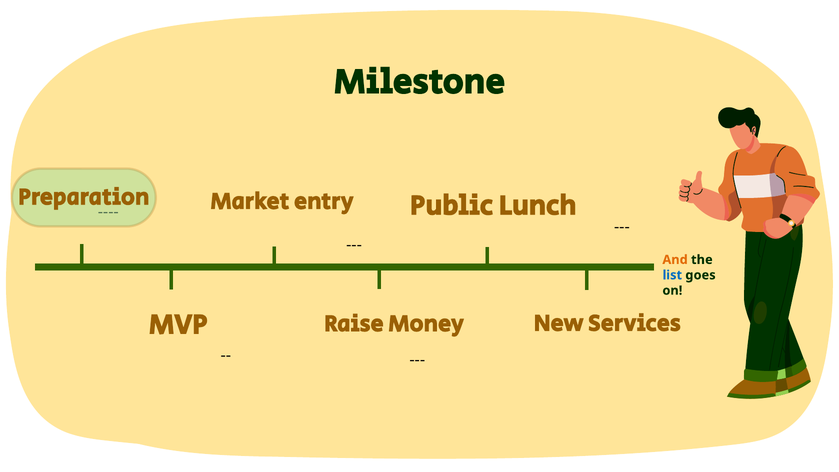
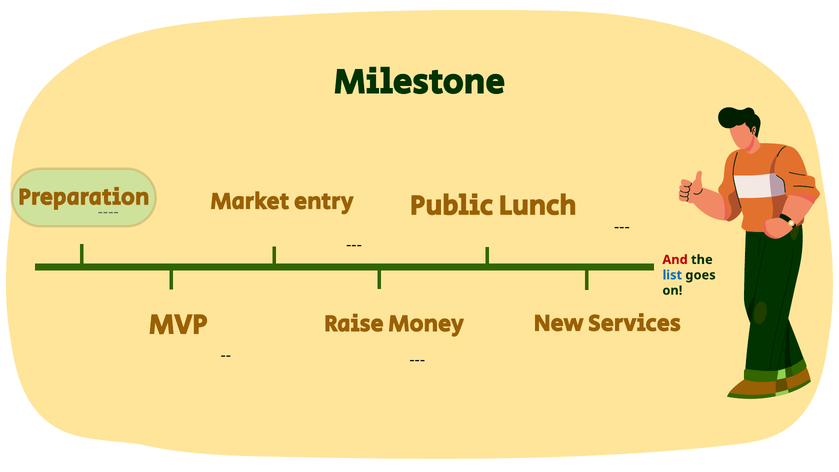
And colour: orange -> red (675, 260)
